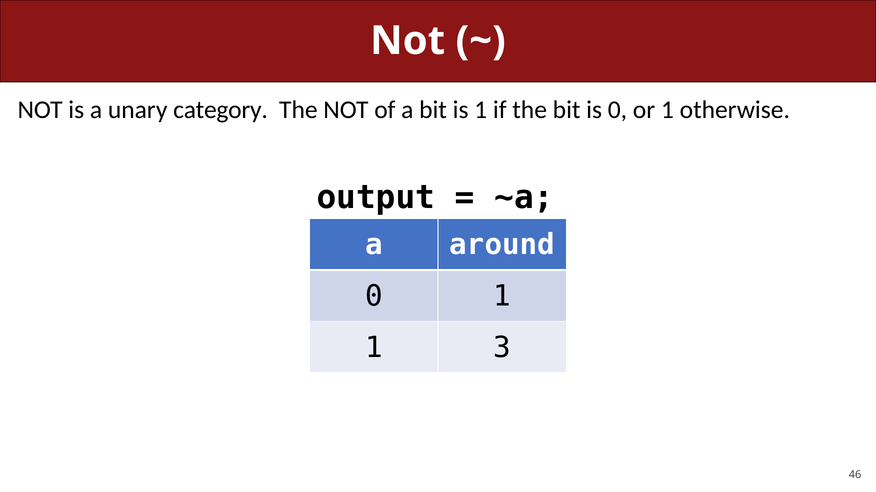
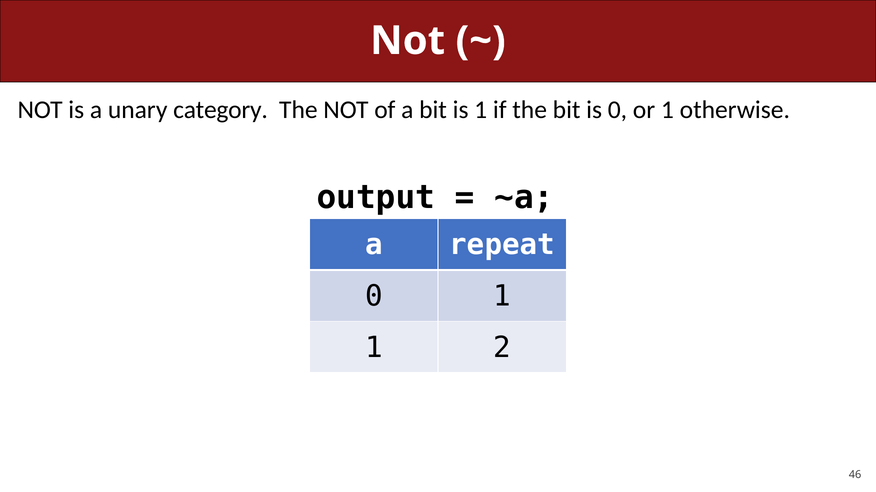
around: around -> repeat (502, 245)
3: 3 -> 2 (502, 348)
